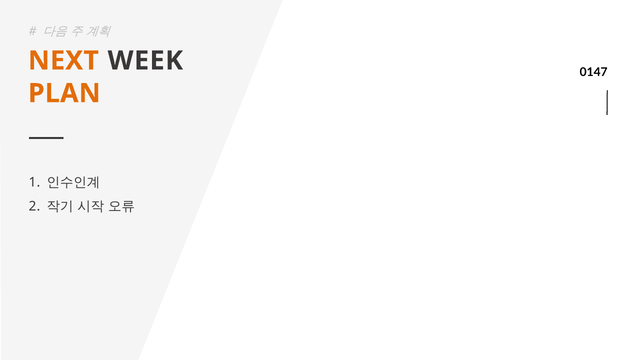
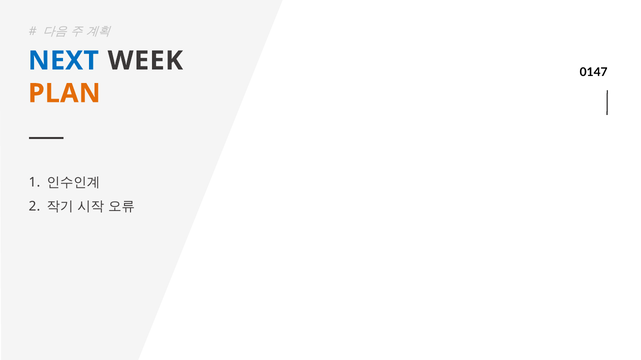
NEXT colour: orange -> blue (63, 61)
